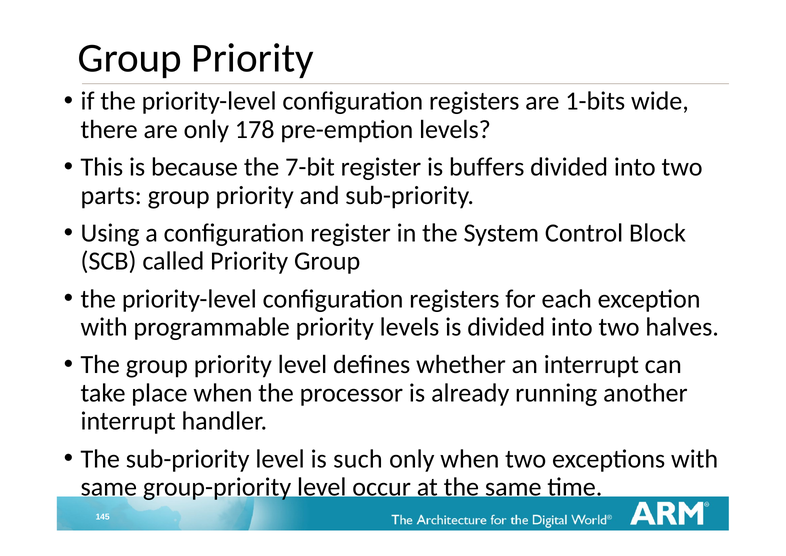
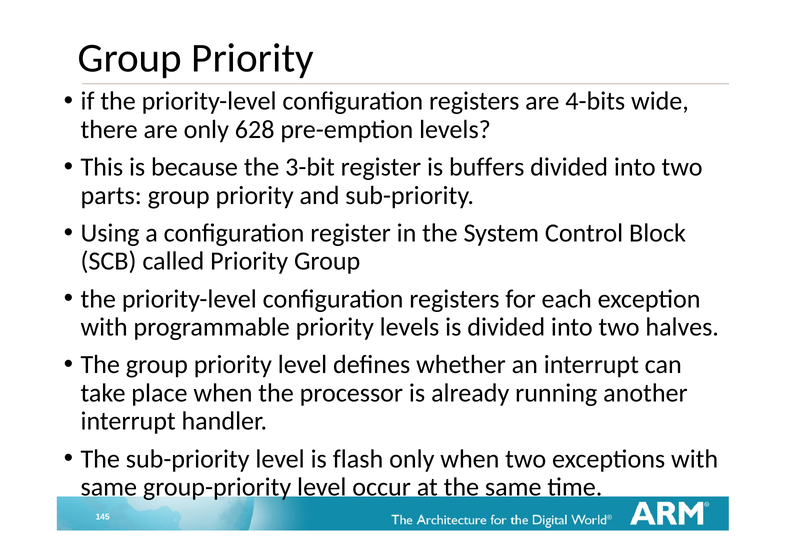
1-bits: 1-bits -> 4-bits (595, 101)
178: 178 -> 628 (255, 129)
7-bit: 7-bit -> 3-bit (310, 167)
such: such -> flash (358, 458)
